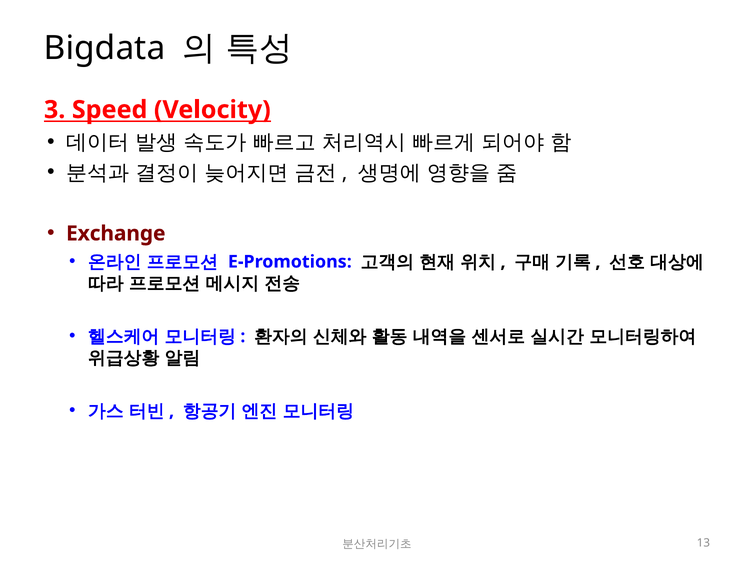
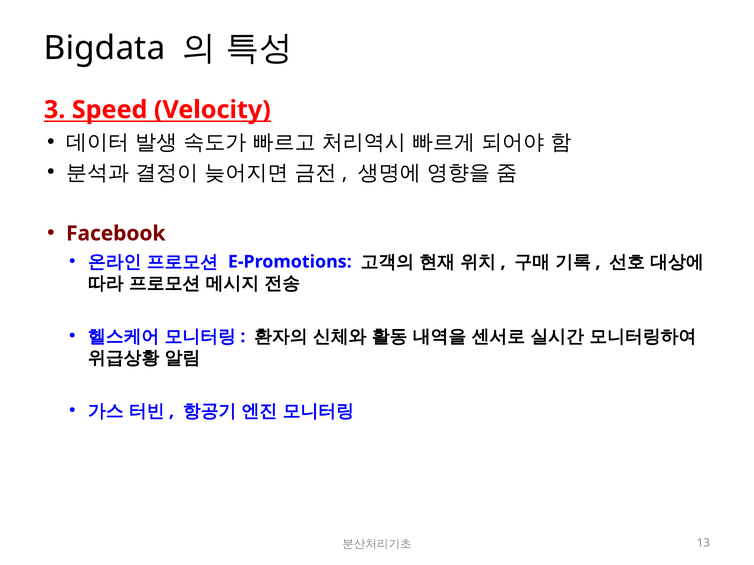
Exchange: Exchange -> Facebook (116, 234)
